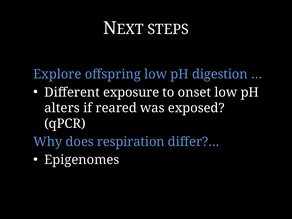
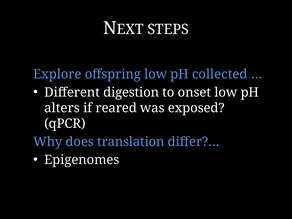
digestion: digestion -> collected (220, 74)
exposure: exposure -> digestion (131, 92)
respiration: respiration -> translation (131, 142)
